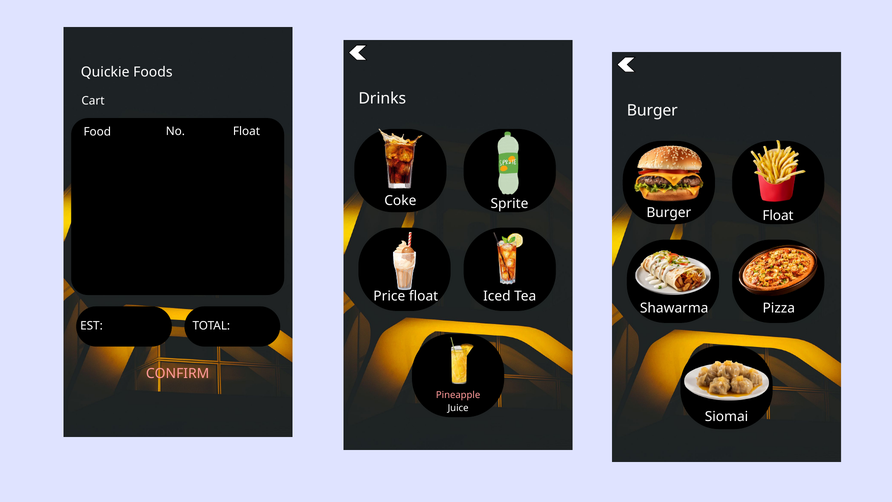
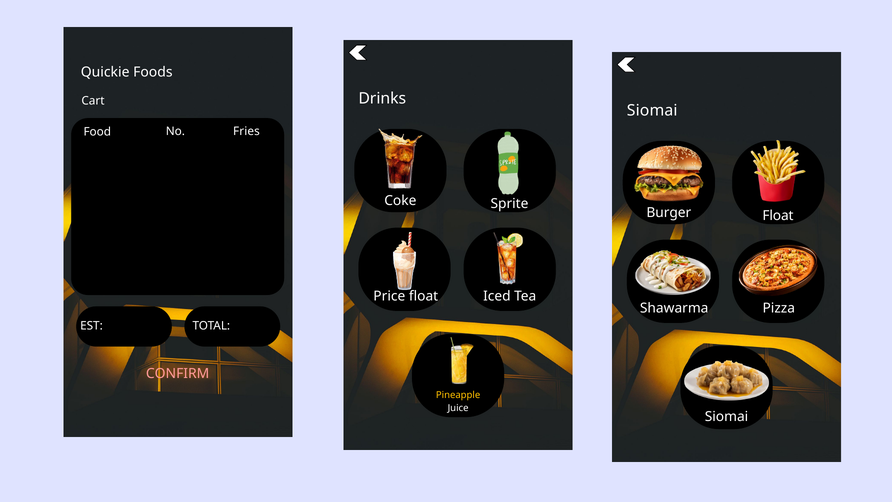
Burger: Burger -> Siomai (652, 110)
Food Float: Float -> Fries (246, 131)
Pineapple colour: pink -> yellow (458, 395)
